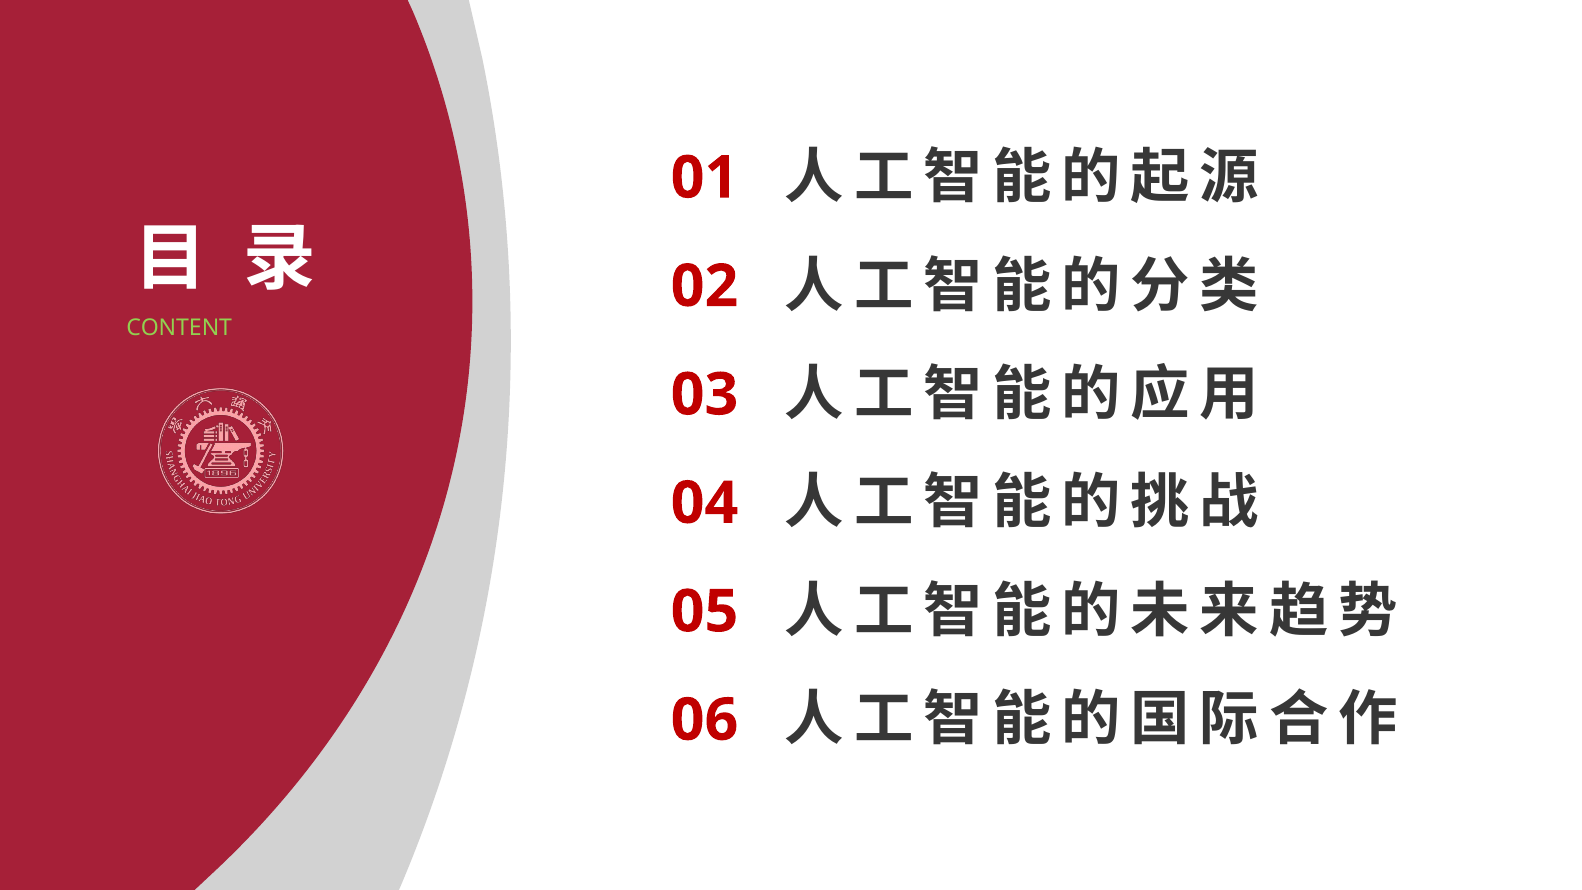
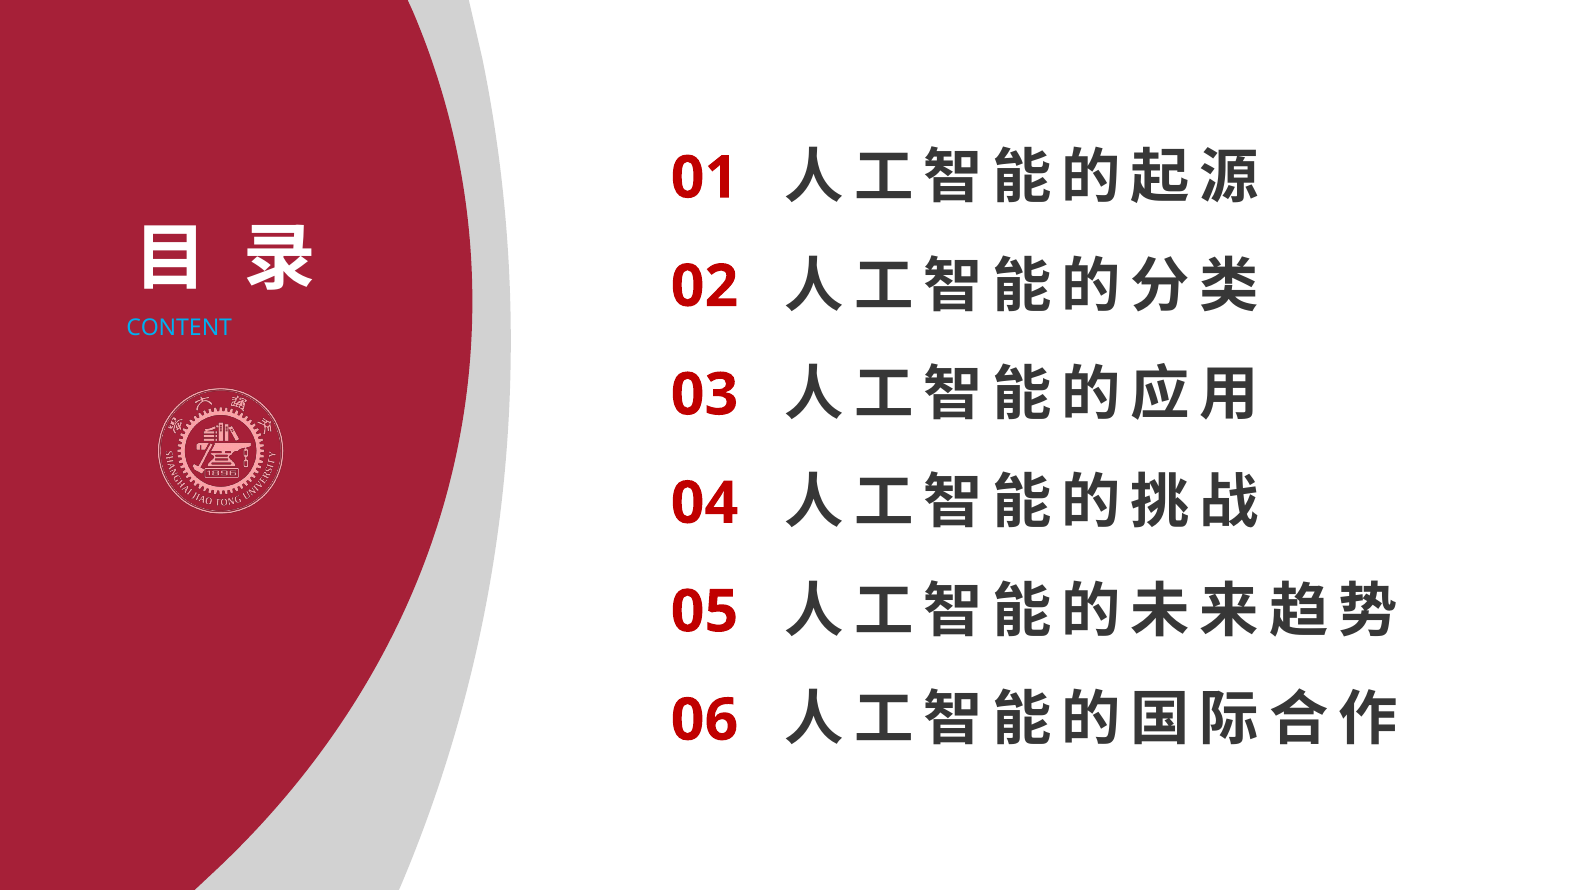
CONTENT colour: light green -> light blue (179, 328)
